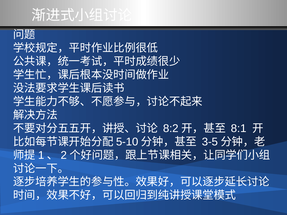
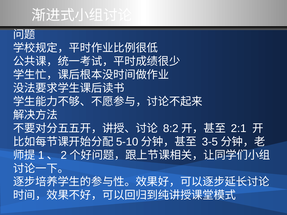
8:1: 8:1 -> 2:1 (239, 129)
